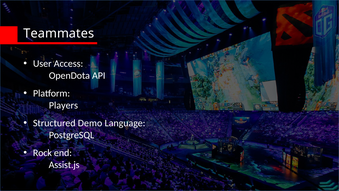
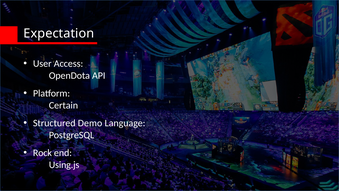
Teammates: Teammates -> Expectation (59, 33)
Players: Players -> Certain (63, 105)
Assist.js: Assist.js -> Using.js (64, 164)
